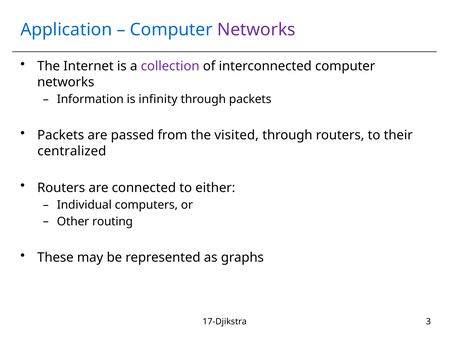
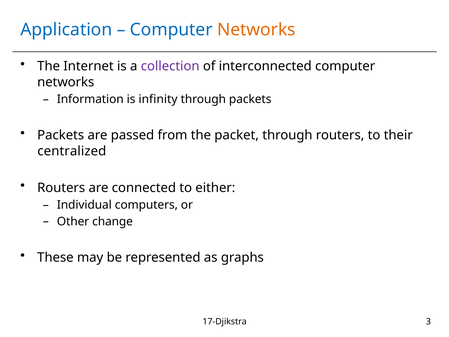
Networks colour: purple -> orange (256, 30)
visited: visited -> packet (237, 135)
routing: routing -> change (113, 221)
